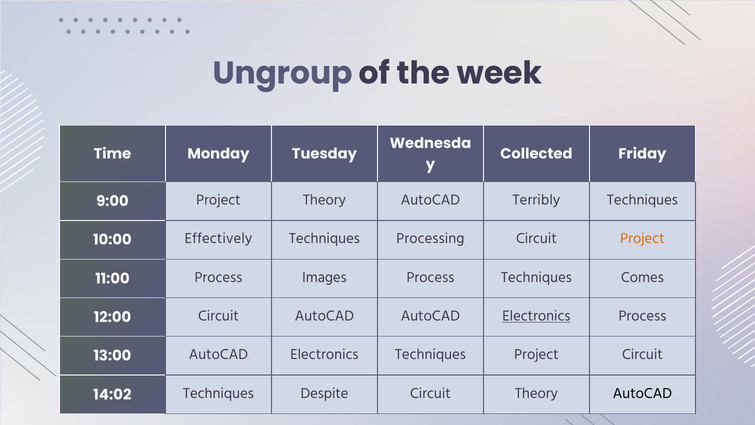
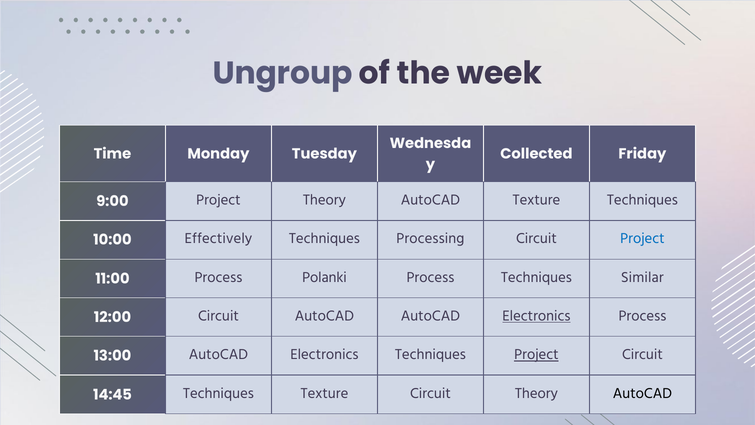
AutoCAD Terribly: Terribly -> Texture (536, 200)
Project colour: orange -> blue (642, 238)
Images: Images -> Polanki (324, 277)
Comes: Comes -> Similar (642, 277)
Project underline: none -> present (536, 354)
14:02: 14:02 -> 14:45 (112, 394)
Techniques Despite: Despite -> Texture (324, 393)
